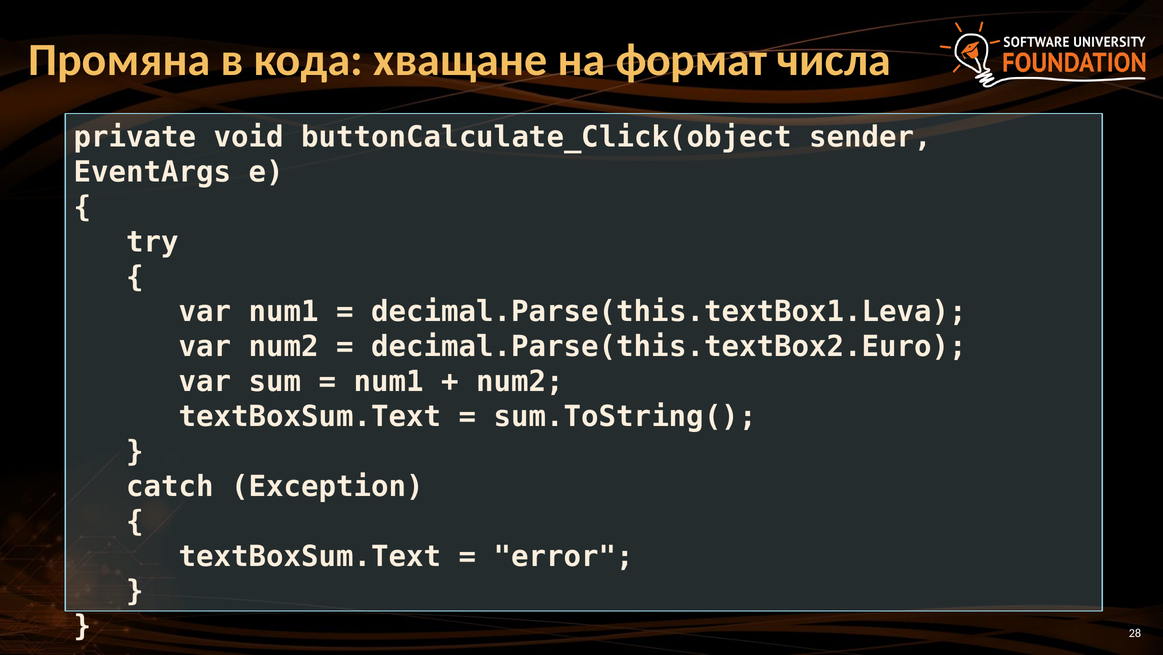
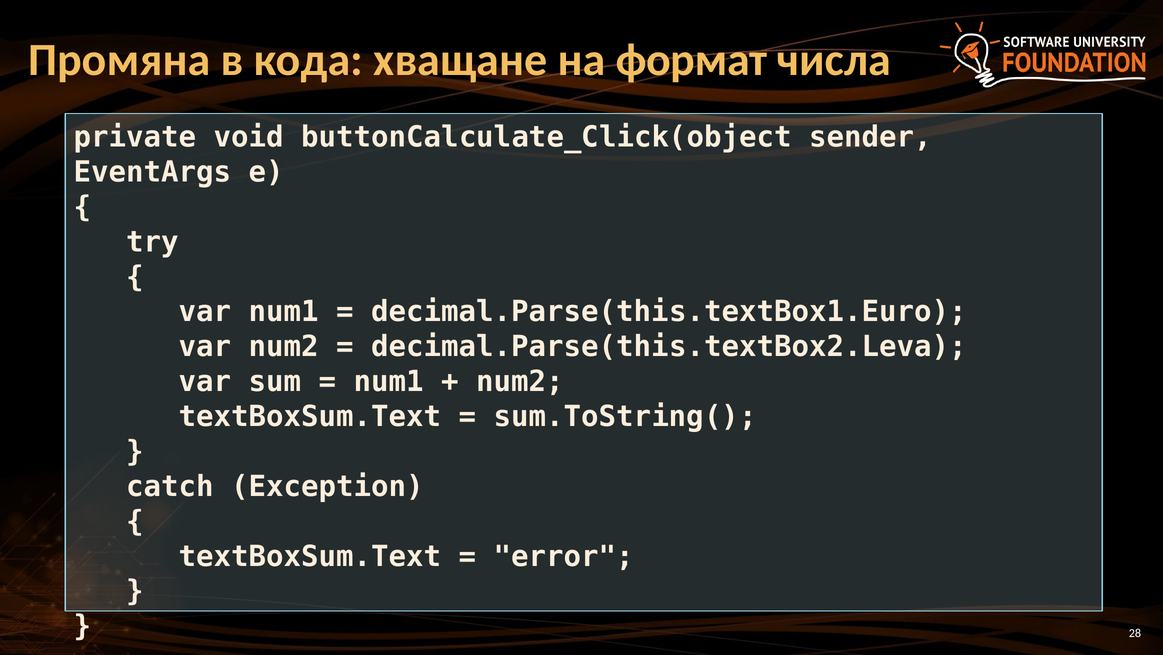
decimal.Parse(this.textBox1.Leva: decimal.Parse(this.textBox1.Leva -> decimal.Parse(this.textBox1.Euro (669, 312)
decimal.Parse(this.textBox2.Euro: decimal.Parse(this.textBox2.Euro -> decimal.Parse(this.textBox2.Leva (669, 346)
